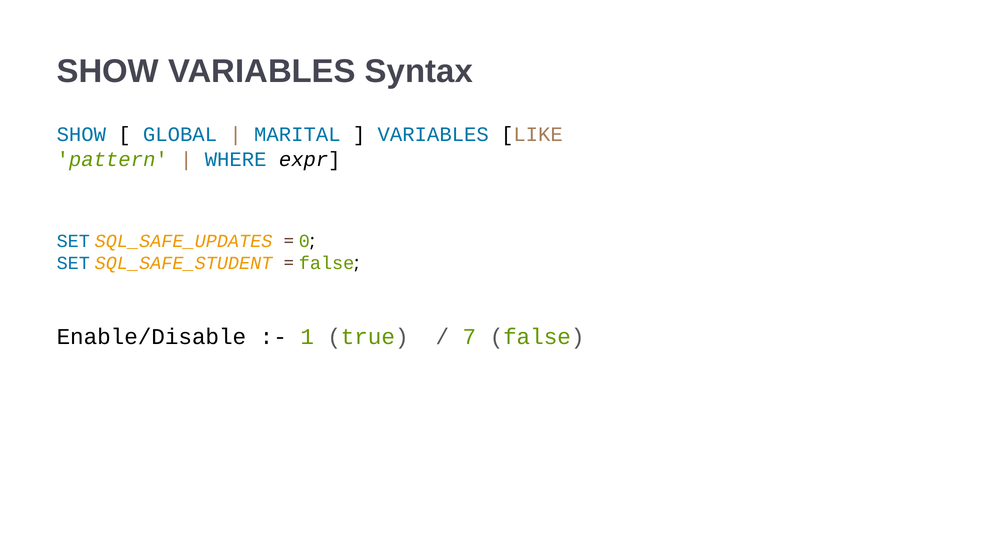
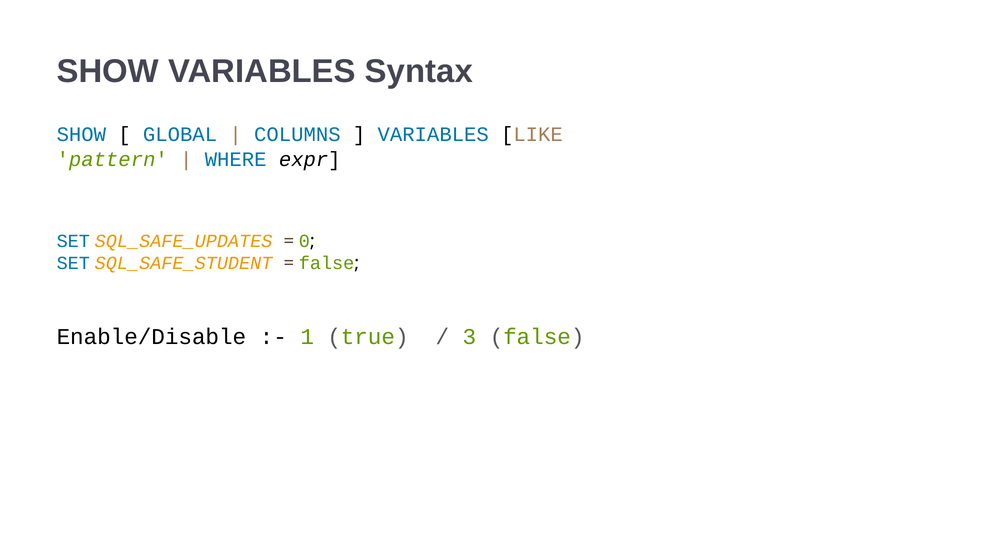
MARITAL: MARITAL -> COLUMNS (297, 135)
7: 7 -> 3 (469, 337)
